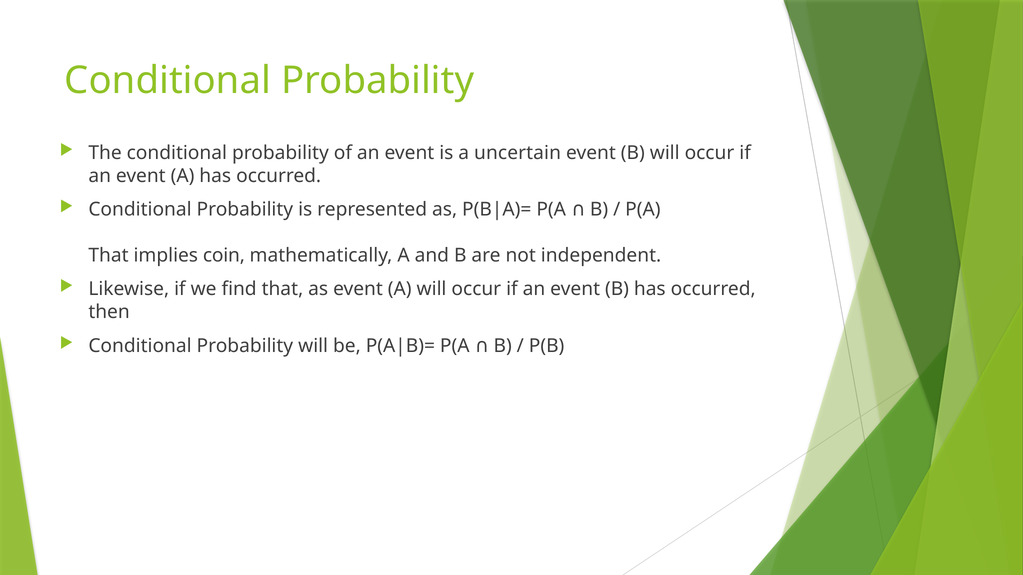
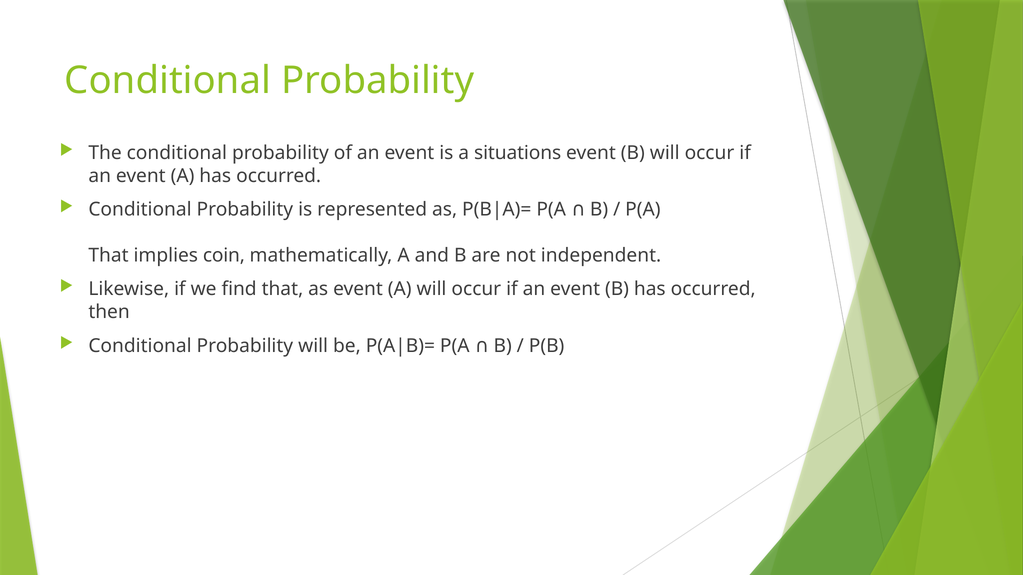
uncertain: uncertain -> situations (518, 153)
